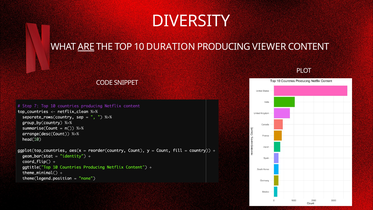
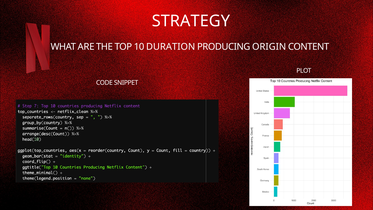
DIVERSITY: DIVERSITY -> STRATEGY (191, 21)
ARE underline: present -> none (86, 47)
VIEWER: VIEWER -> ORIGIN (269, 47)
